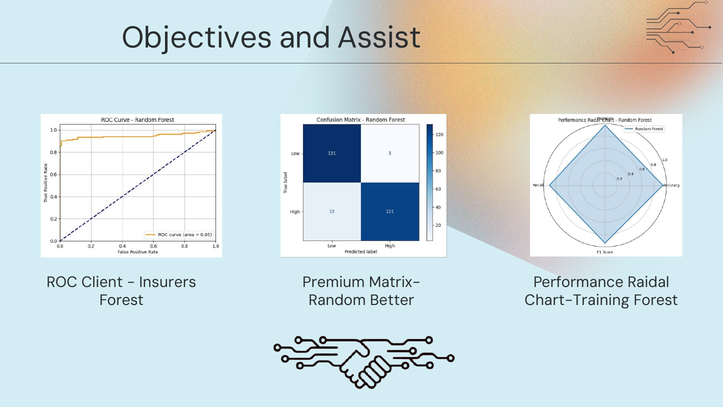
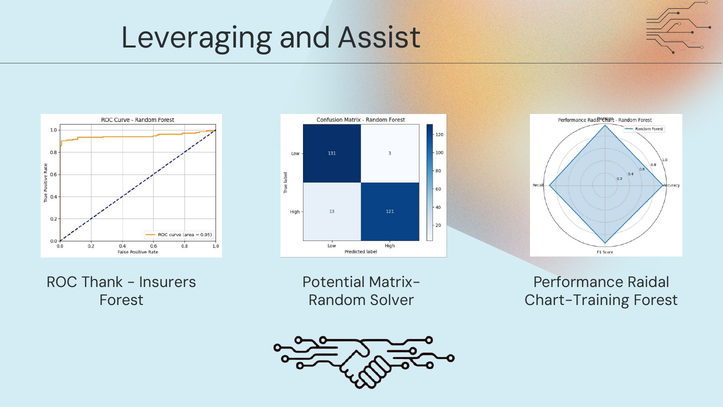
Objectives: Objectives -> Leveraging (197, 38)
Client: Client -> Thank (102, 282)
Premium: Premium -> Potential (334, 282)
Better: Better -> Solver (392, 300)
